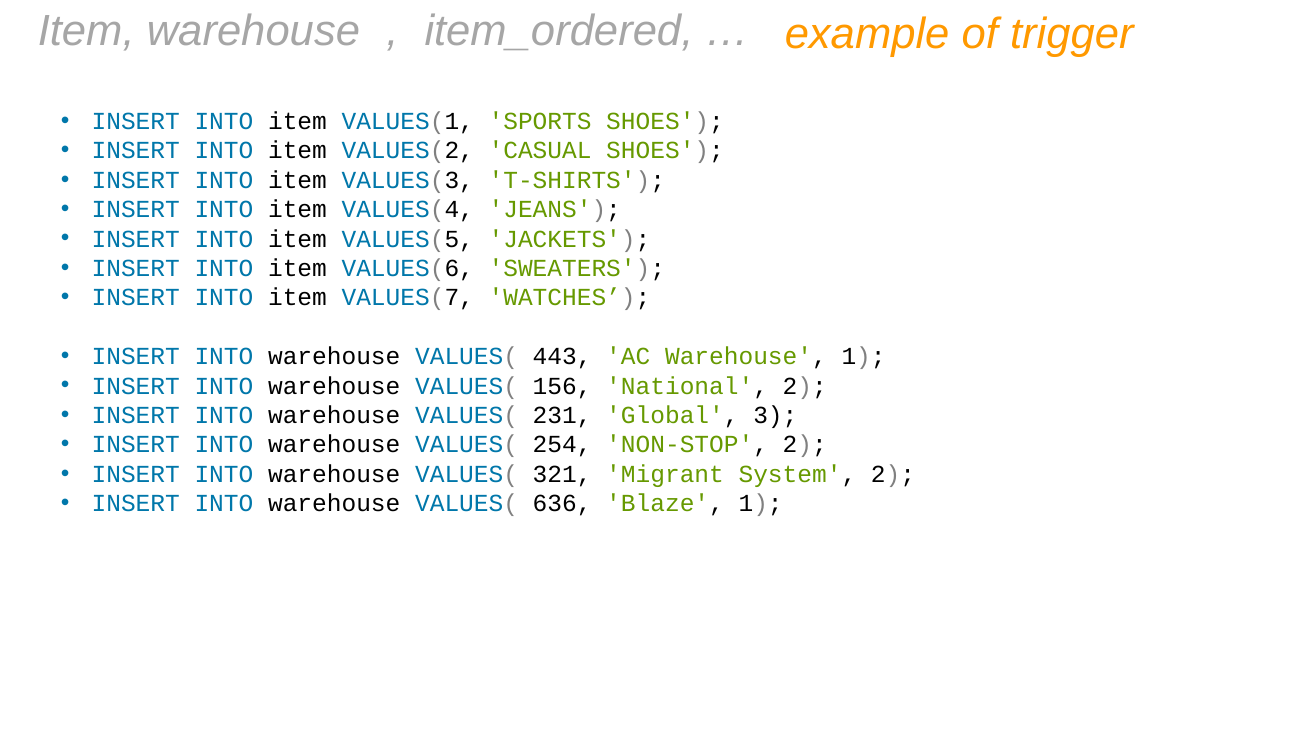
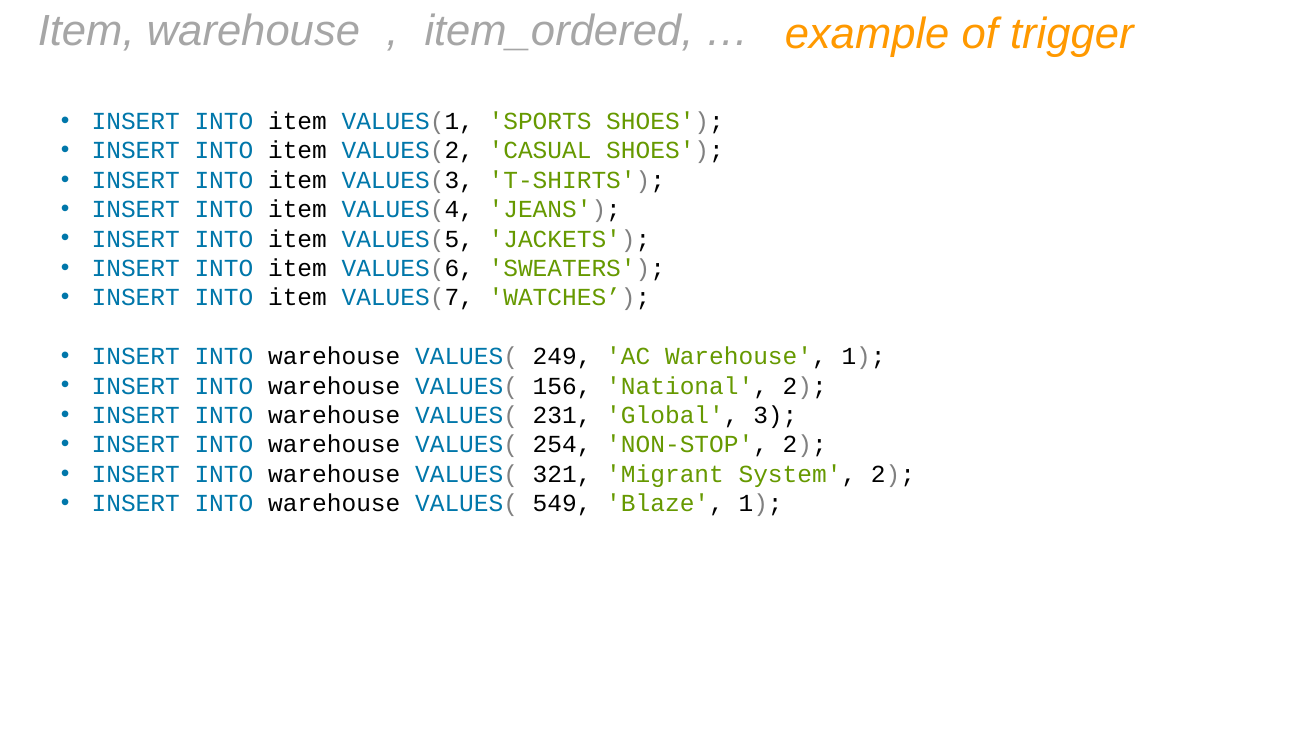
443: 443 -> 249 (562, 357)
636: 636 -> 549 (562, 504)
